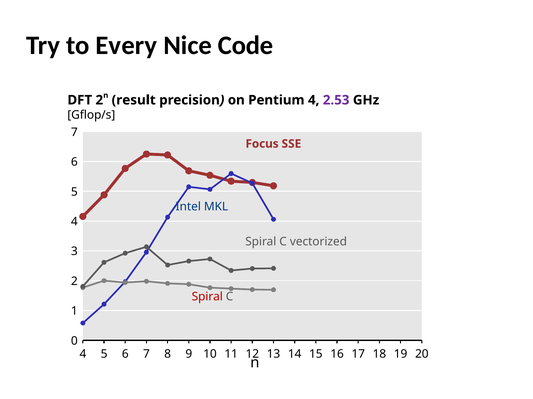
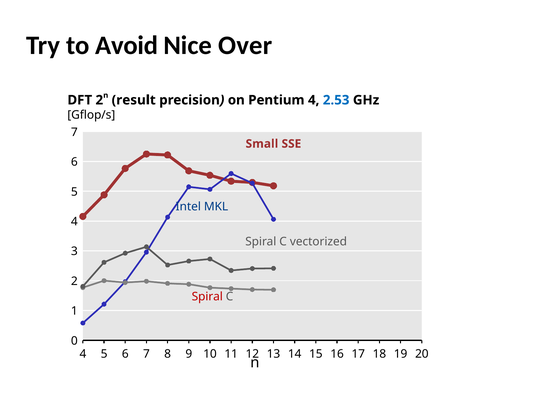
Every: Every -> Avoid (127, 45)
Code: Code -> Over (245, 45)
2.53 colour: purple -> blue (336, 100)
Focus: Focus -> Small (262, 144)
